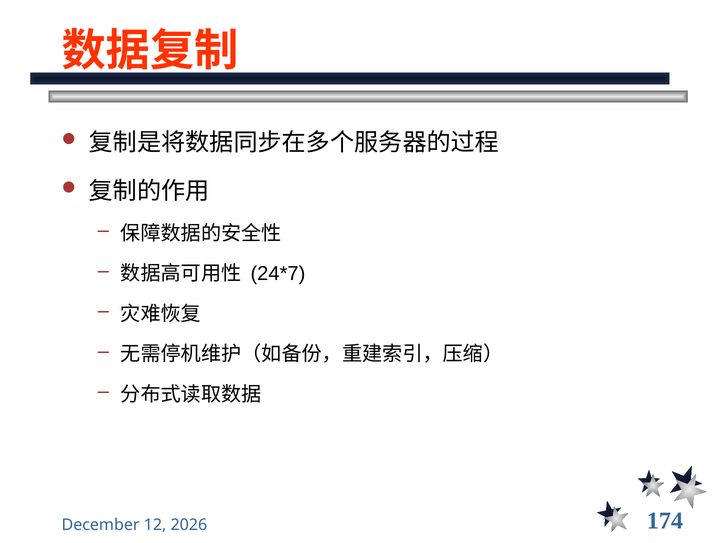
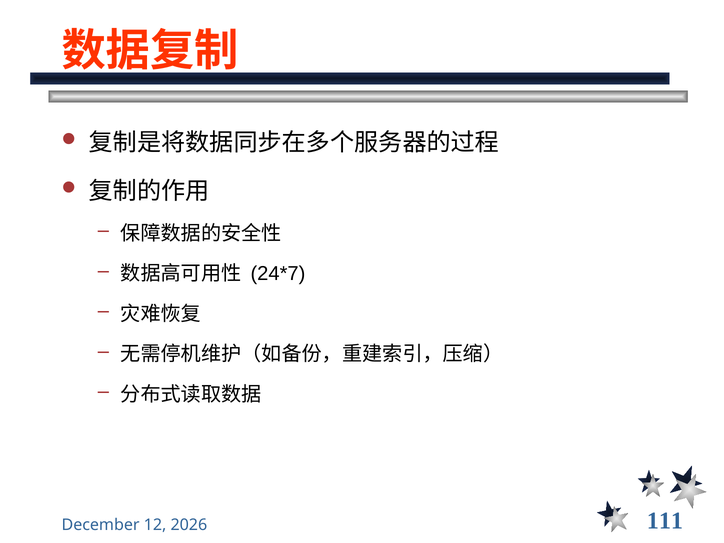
174: 174 -> 111 (665, 521)
